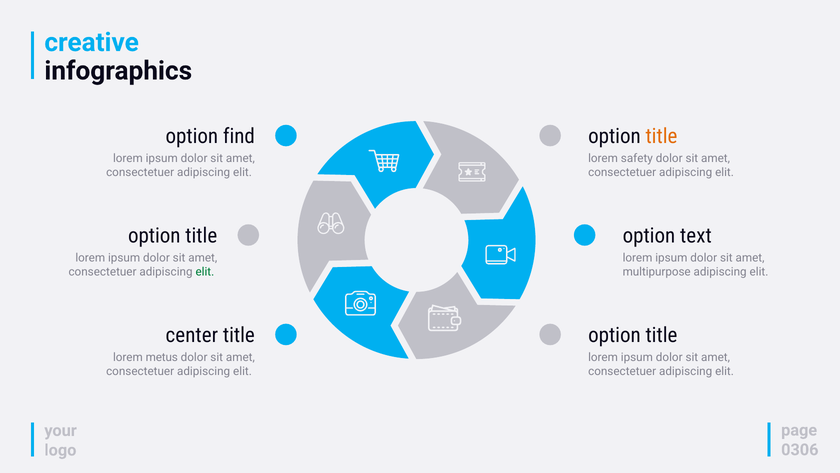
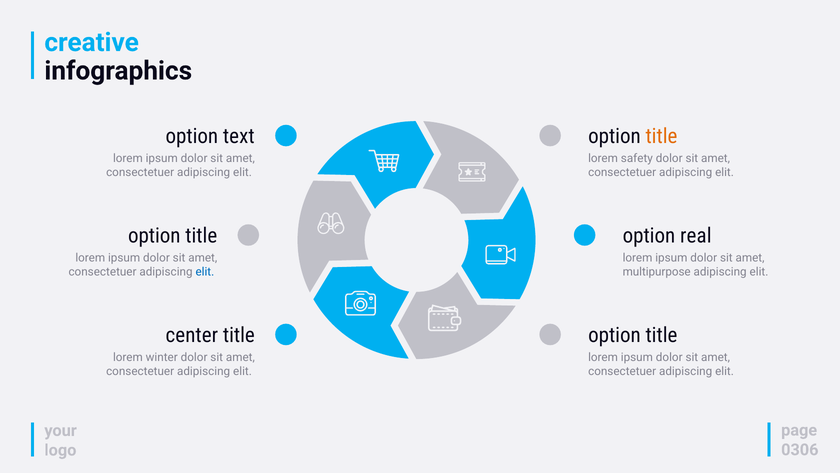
find: find -> text (239, 136)
text: text -> real (696, 236)
elit colour: green -> blue (205, 272)
metus: metus -> winter (162, 357)
